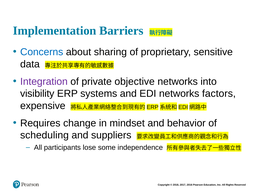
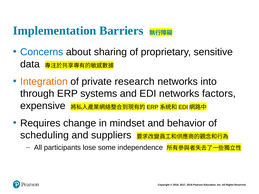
Integration colour: purple -> orange (44, 82)
objective: objective -> research (135, 82)
visibility: visibility -> through (37, 94)
